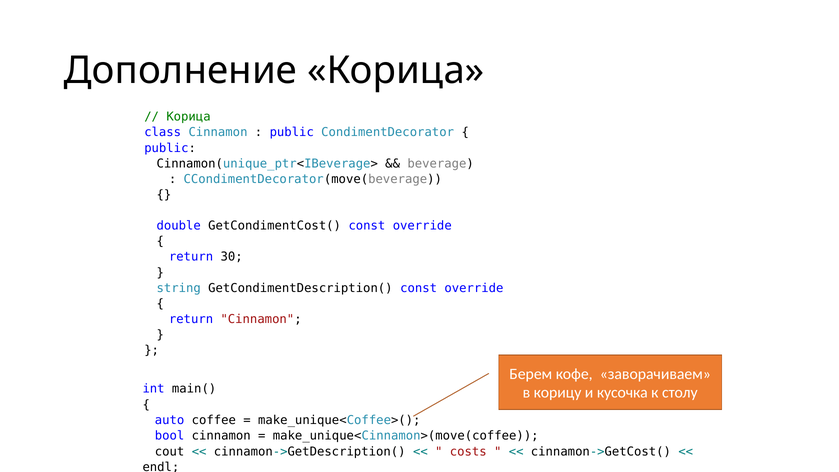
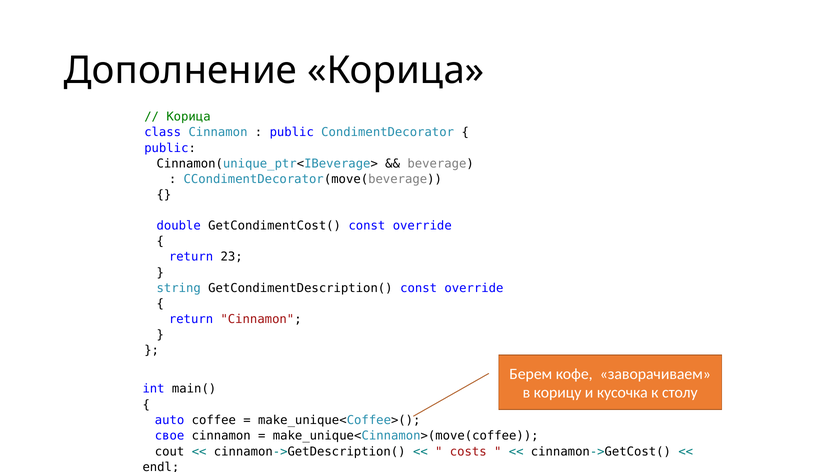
30: 30 -> 23 (232, 257)
bool: bool -> свое (170, 436)
